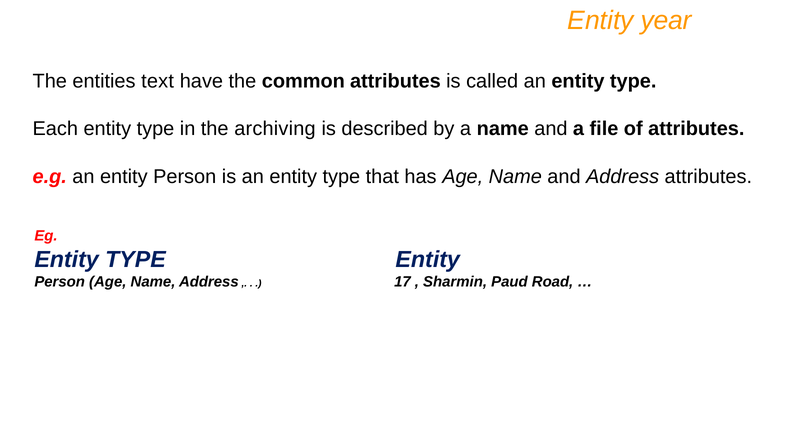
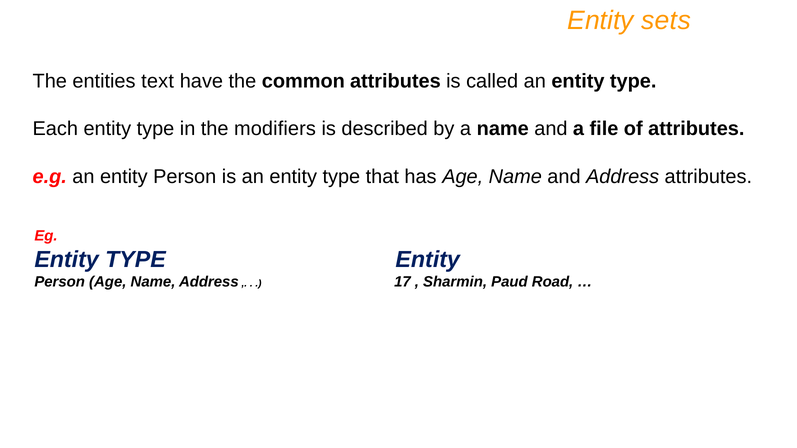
year: year -> sets (666, 21)
archiving: archiving -> modifiers (275, 129)
